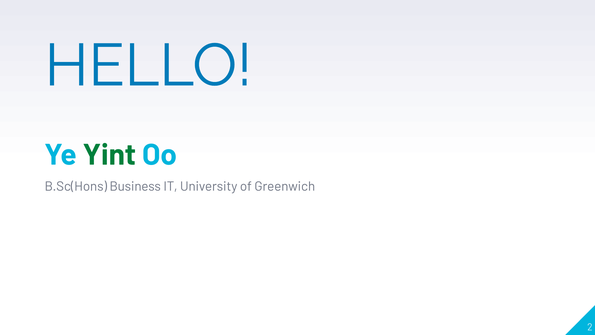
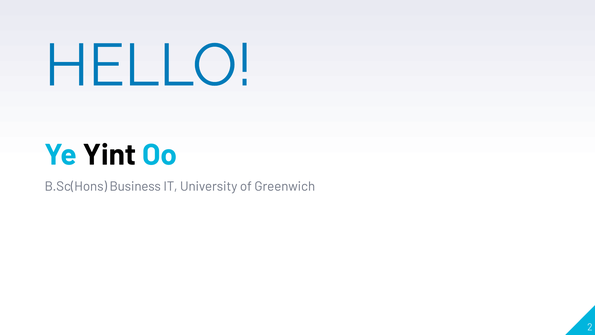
Yint colour: green -> black (110, 155)
